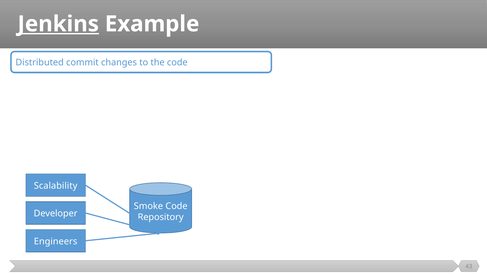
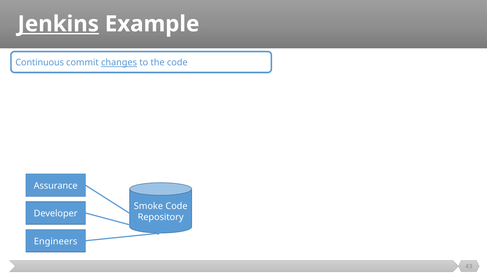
Distributed: Distributed -> Continuous (40, 63)
changes underline: none -> present (119, 63)
Scalability: Scalability -> Assurance (56, 186)
